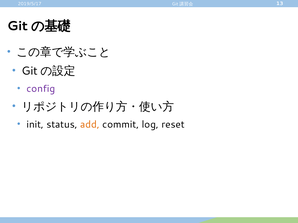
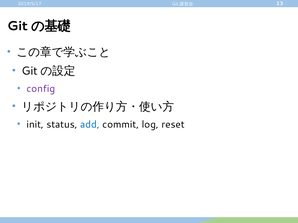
add colour: orange -> blue (90, 125)
